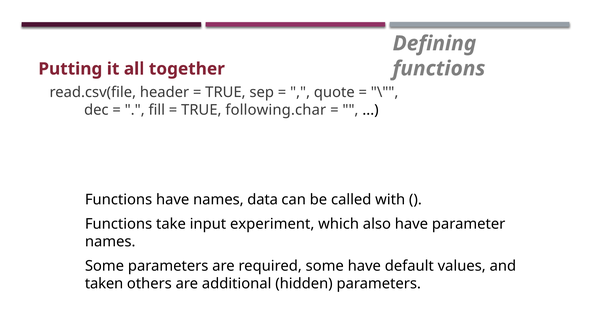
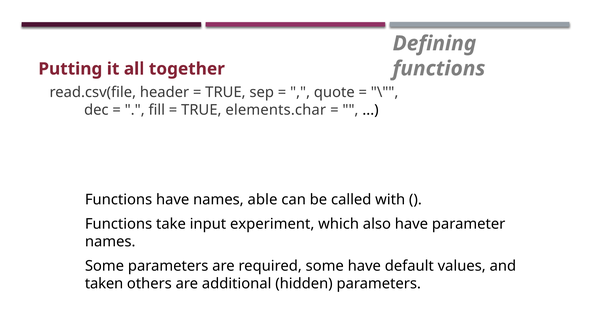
following.char: following.char -> elements.char (276, 110)
data: data -> able (262, 200)
